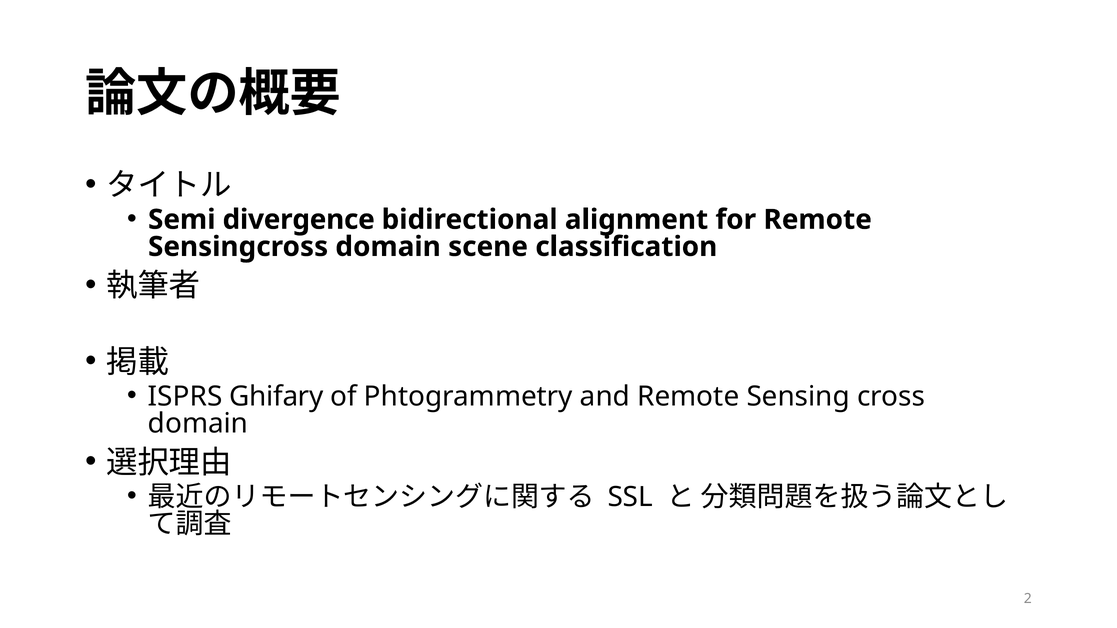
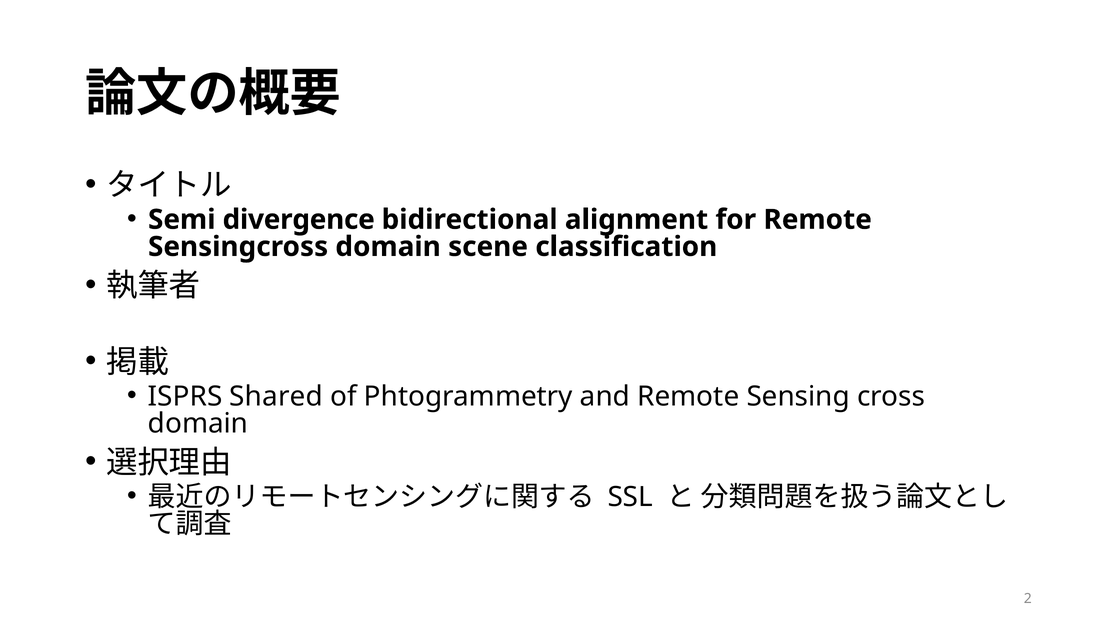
Ghifary: Ghifary -> Shared (276, 397)
